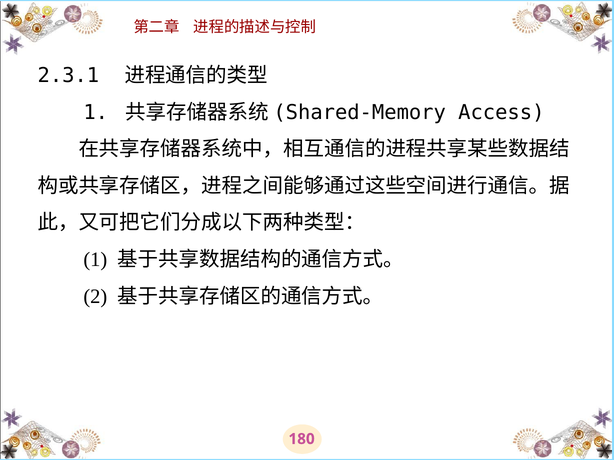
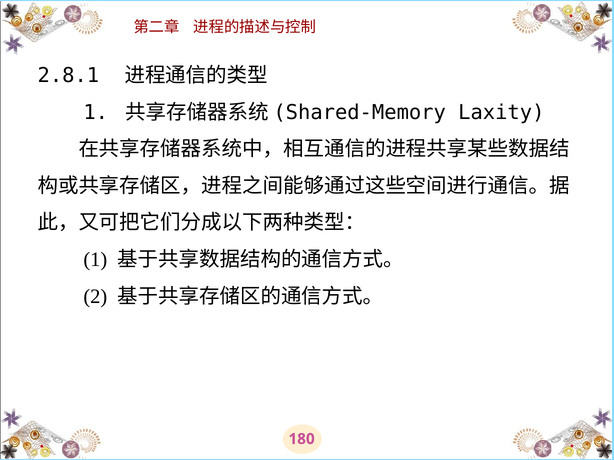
2.3.1: 2.3.1 -> 2.8.1 (68, 76)
Access: Access -> Laxity (501, 112)
